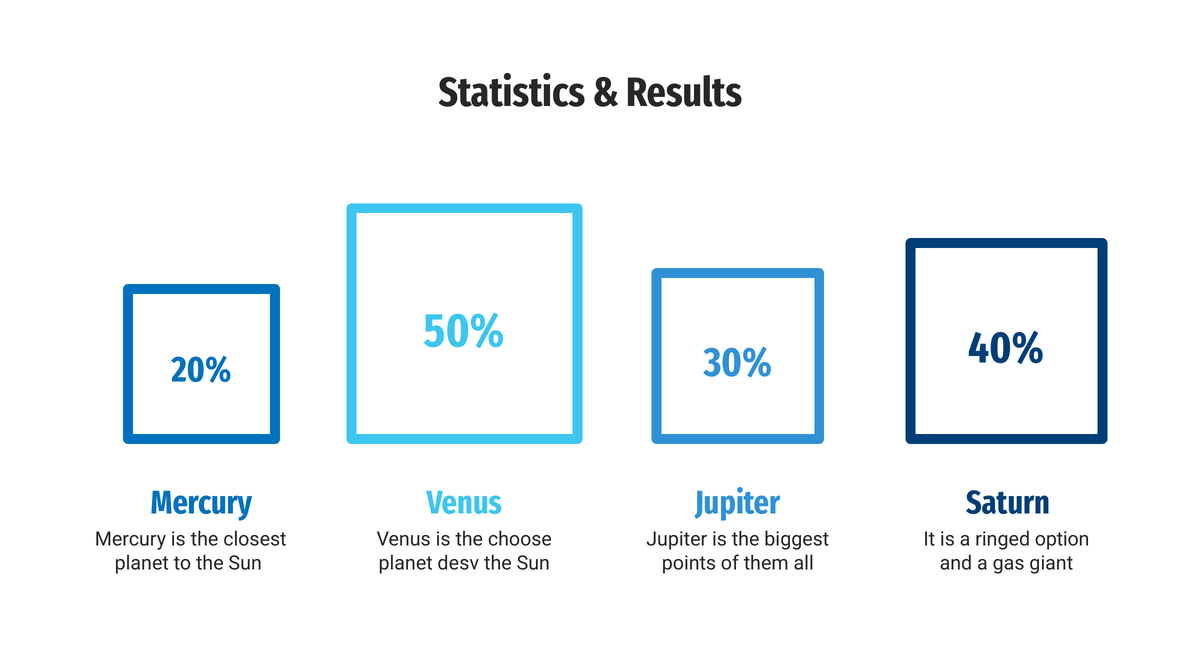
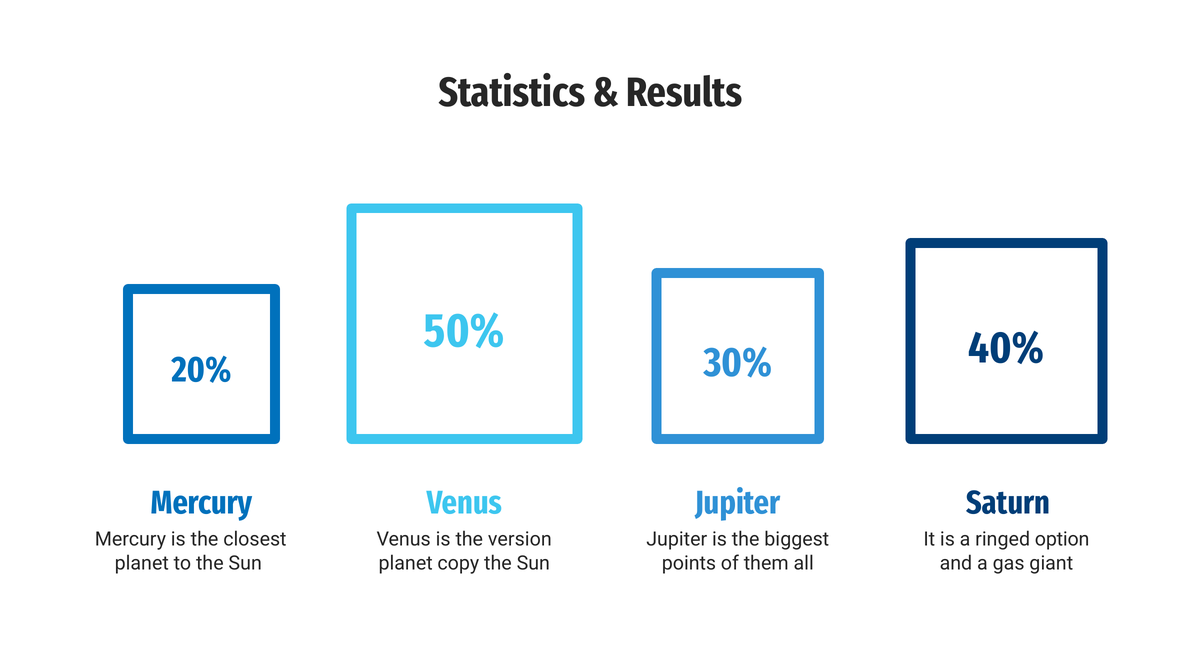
choose: choose -> version (520, 540)
desv: desv -> copy (458, 563)
